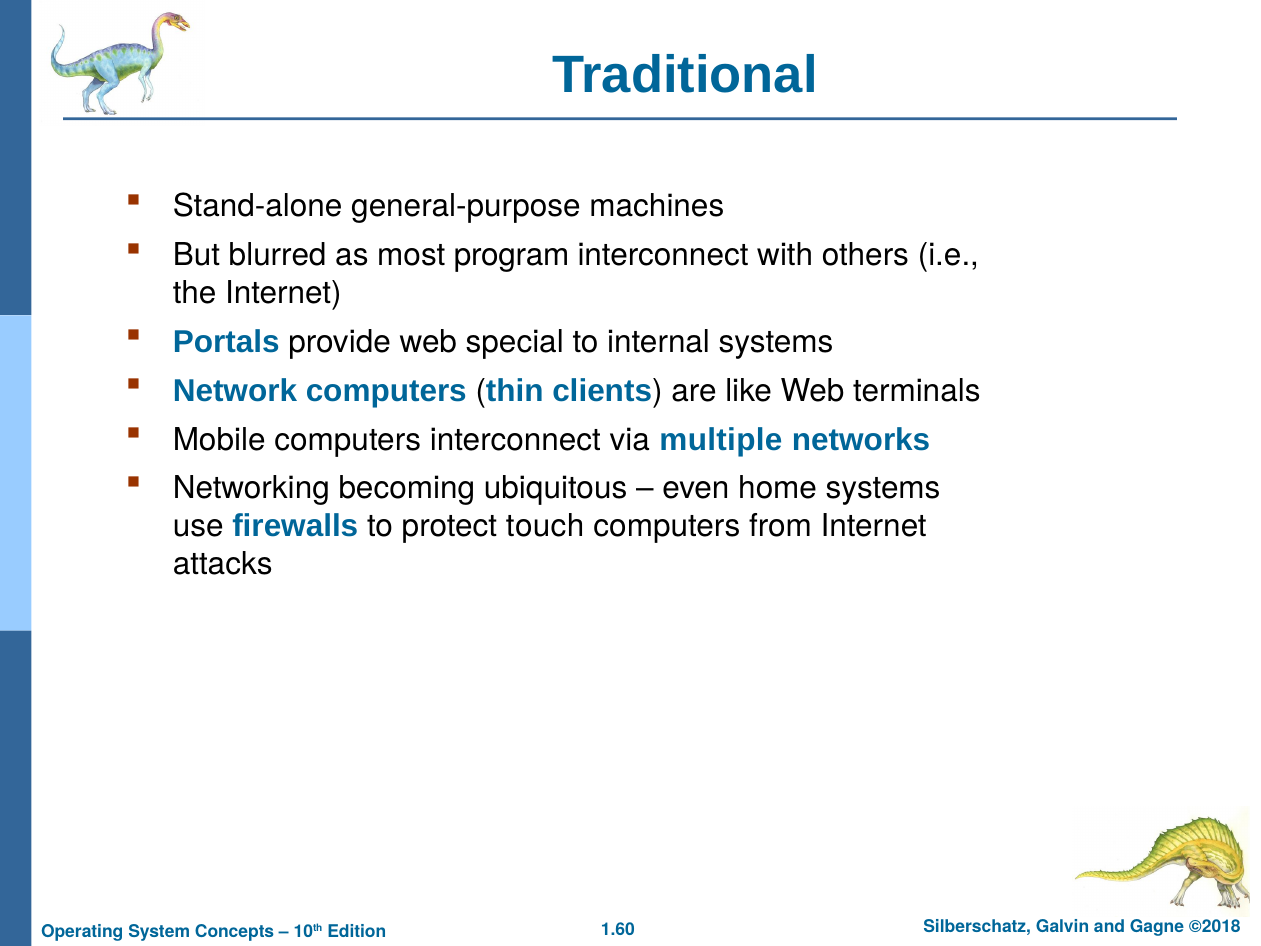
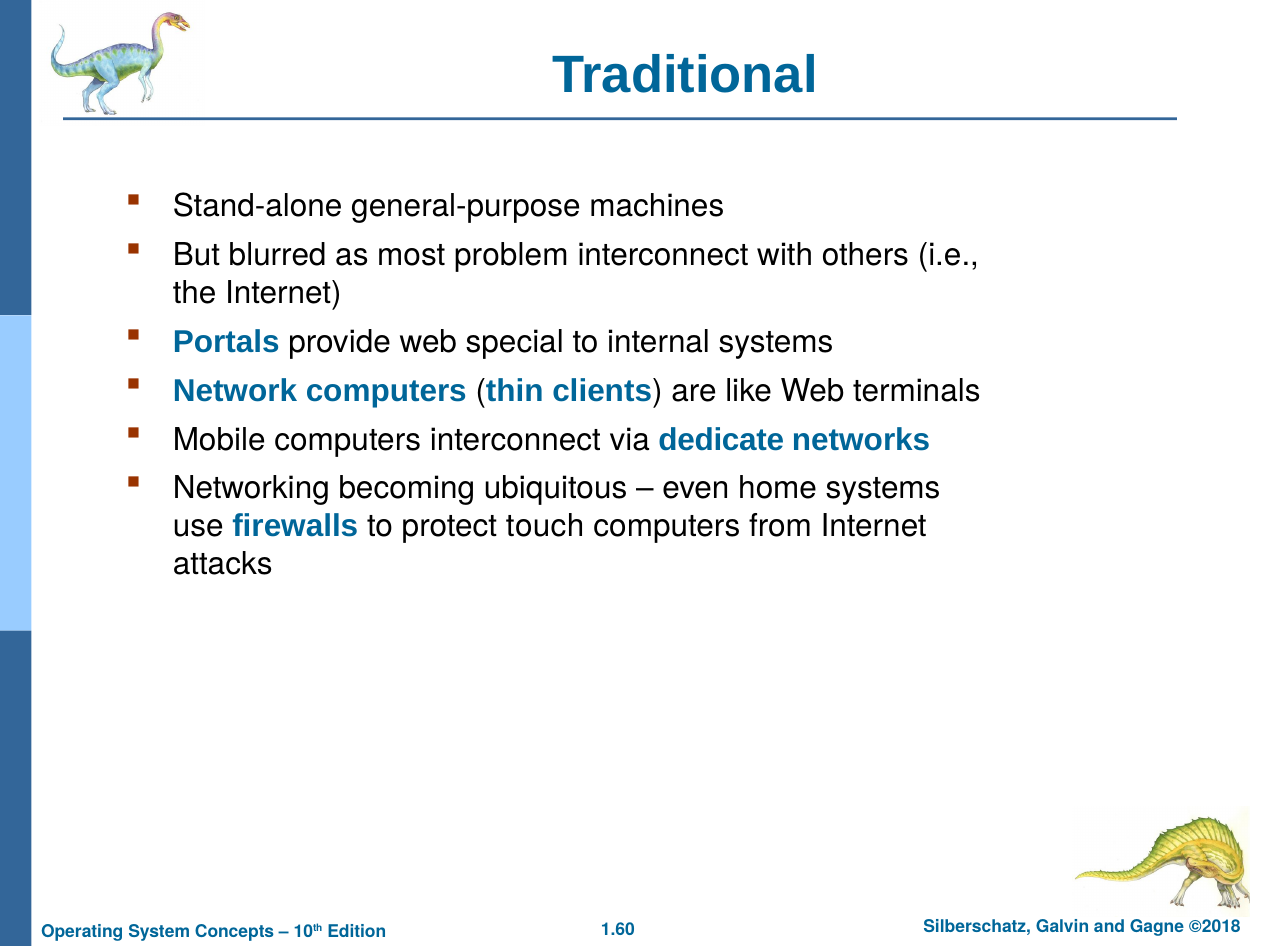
program: program -> problem (511, 255)
multiple: multiple -> dedicate (721, 440)
